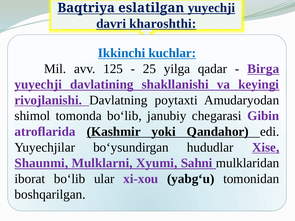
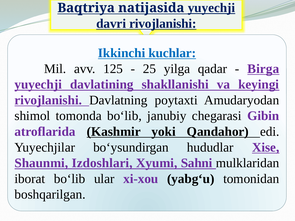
eslatilgan: eslatilgan -> natijasida (151, 8)
davri kharoshthi: kharoshthi -> rivojlanishi (163, 24)
Mulklarni: Mulklarni -> Izdoshlari (102, 163)
